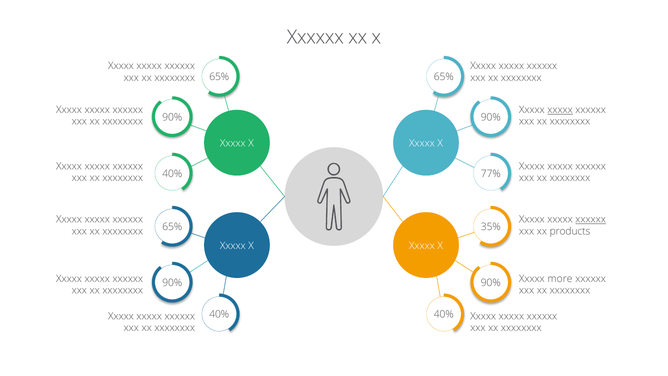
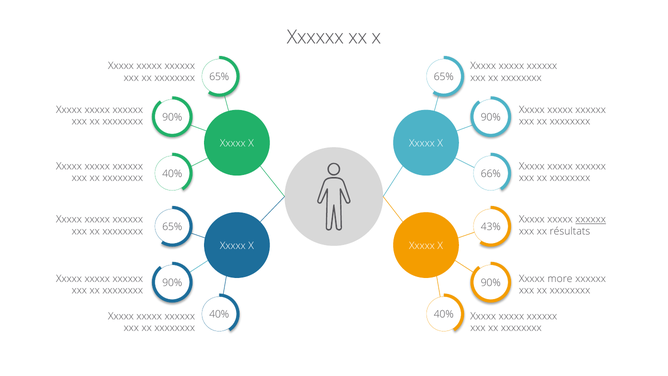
xxxxx underline: present -> none (560, 110)
77%: 77% -> 66% (491, 174)
35%: 35% -> 43% (491, 227)
products: products -> résultats (570, 231)
